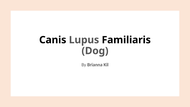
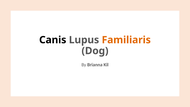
Familiaris colour: black -> orange (126, 40)
